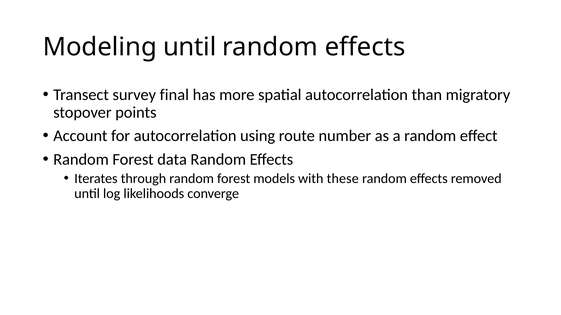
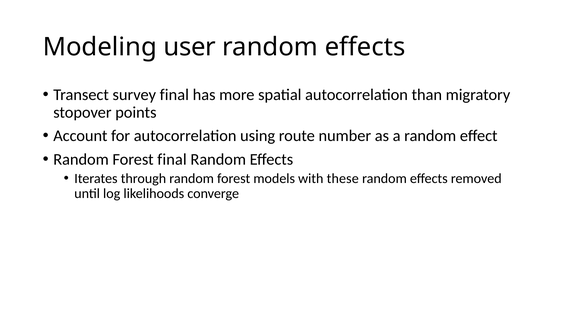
Modeling until: until -> user (190, 47)
Forest data: data -> final (172, 160)
